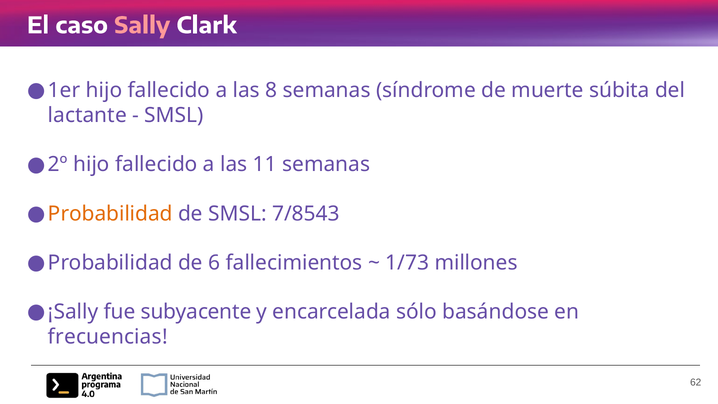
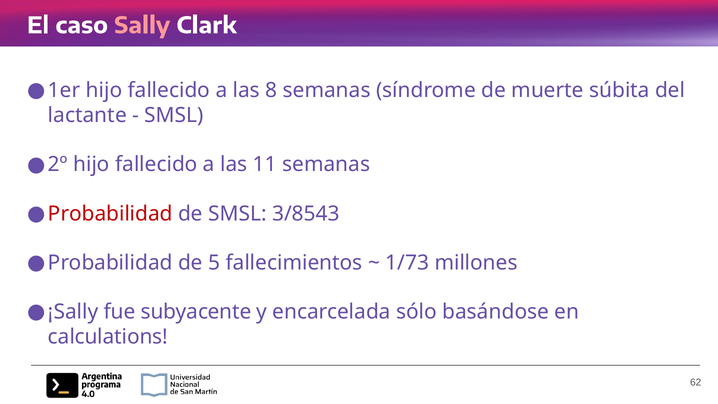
Probabilidad colour: orange -> red (110, 214)
7/8543: 7/8543 -> 3/8543 (306, 214)
6: 6 -> 5 (214, 263)
frecuencias: frecuencias -> calculations (108, 337)
